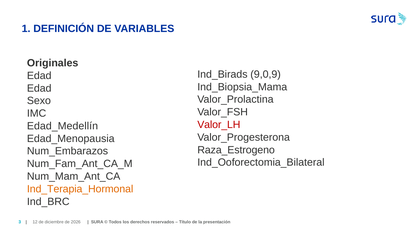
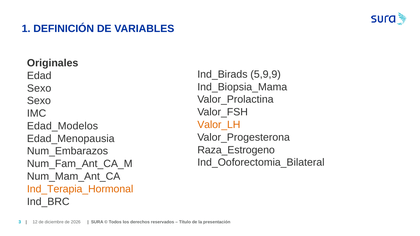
9,0,9: 9,0,9 -> 5,9,9 (266, 74)
Edad: Edad -> Sexo (39, 88)
Valor_LH colour: red -> orange (219, 125)
Edad_Medellín: Edad_Medellín -> Edad_Modelos (63, 126)
